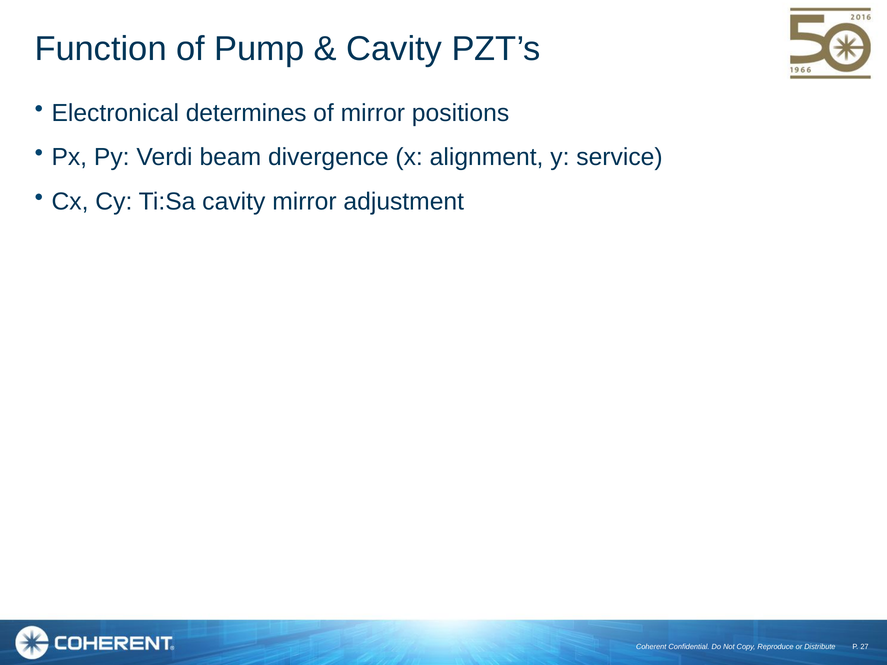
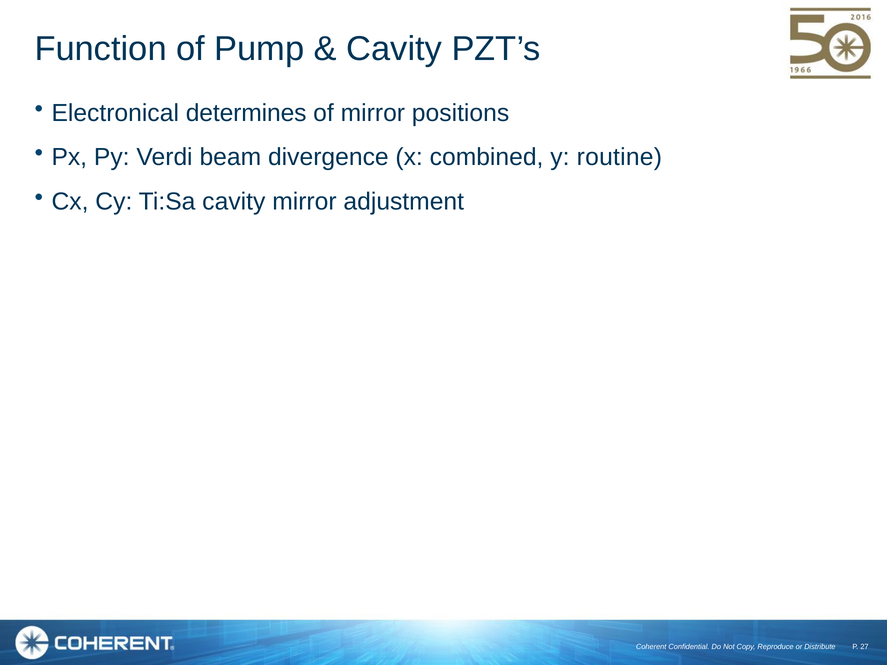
alignment: alignment -> combined (487, 157)
service: service -> routine (619, 157)
